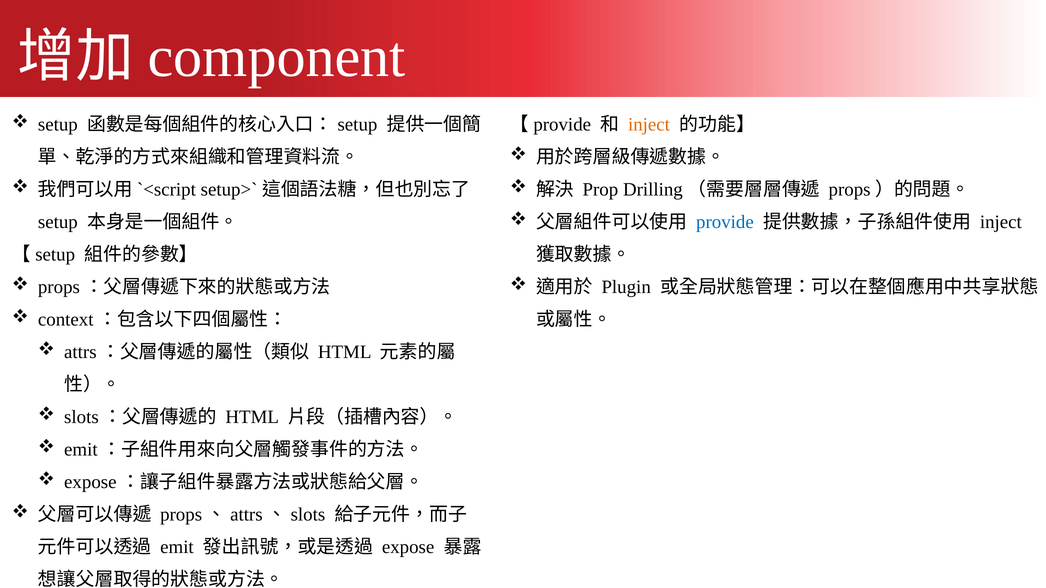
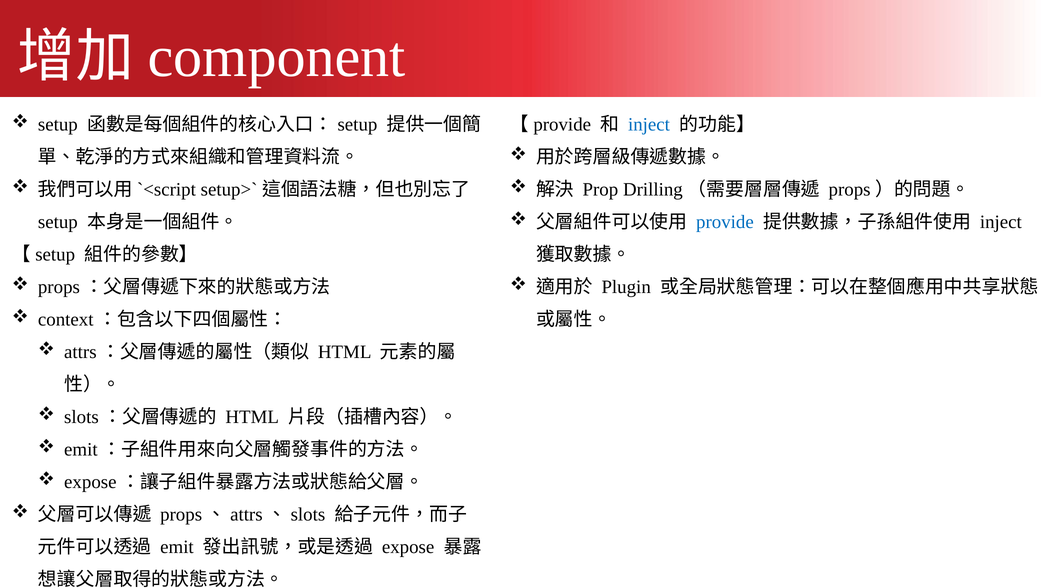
inject colour: orange -> blue (649, 125)
